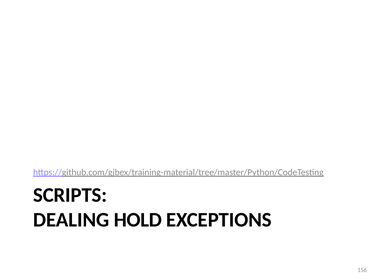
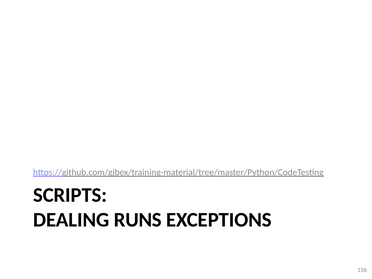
HOLD: HOLD -> RUNS (138, 220)
